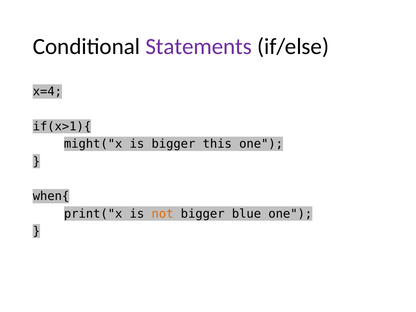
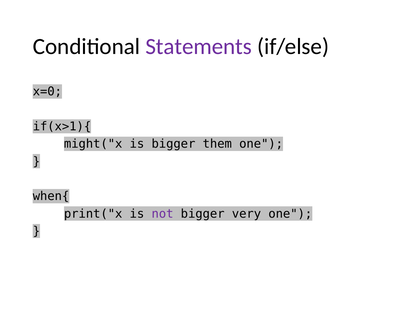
x=4: x=4 -> x=0 (47, 92)
this: this -> them (217, 144)
not colour: orange -> purple (163, 214)
blue: blue -> very (246, 214)
